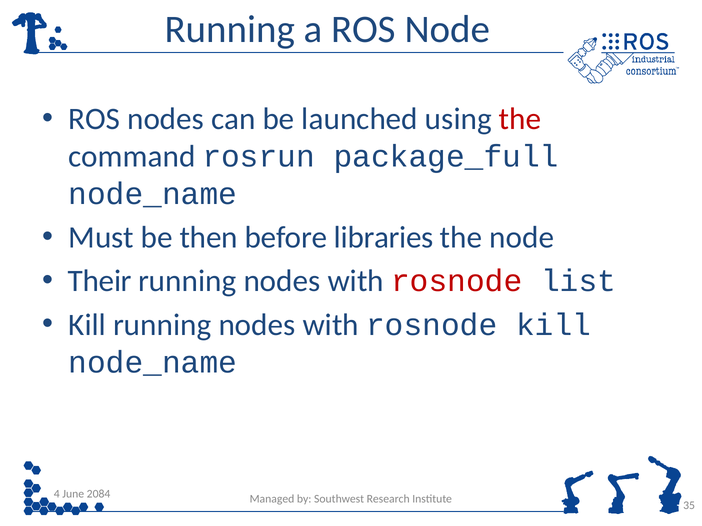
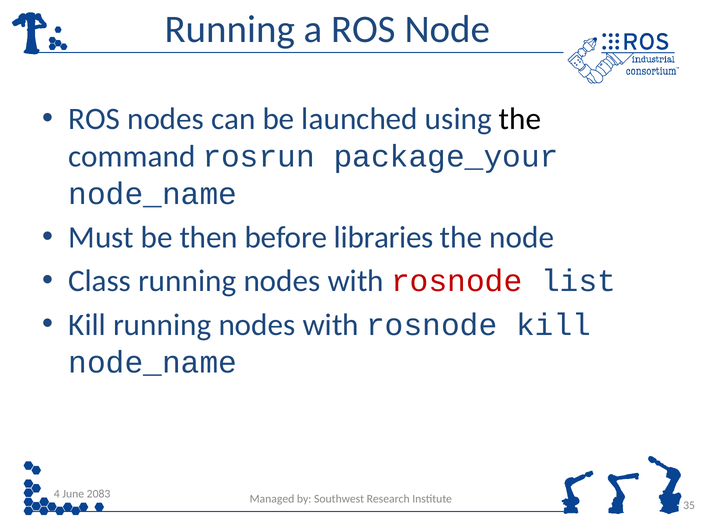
the colour: red -> black (520, 119)
package_full: package_full -> package_your (446, 157)
Their: Their -> Class (100, 281)
2084: 2084 -> 2083 (99, 495)
